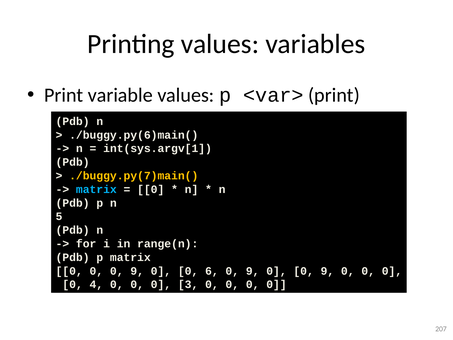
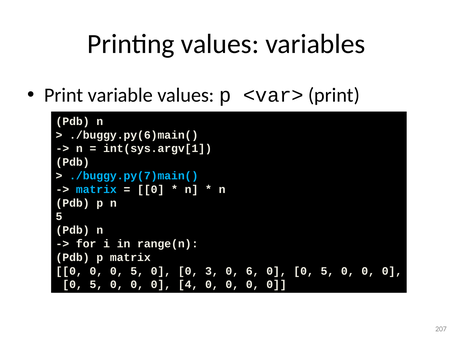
./buggy.py(7)main( colour: yellow -> light blue (134, 176)
9: 9 -> 5 (137, 271)
6: 6 -> 3 (212, 271)
9: 9 -> 6 (253, 271)
9: 9 -> 5 (327, 271)
4: 4 -> 5 (96, 284)
3: 3 -> 4 (188, 284)
